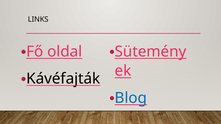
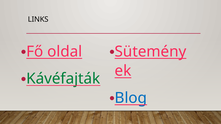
Kávéfajták colour: black -> green (63, 79)
